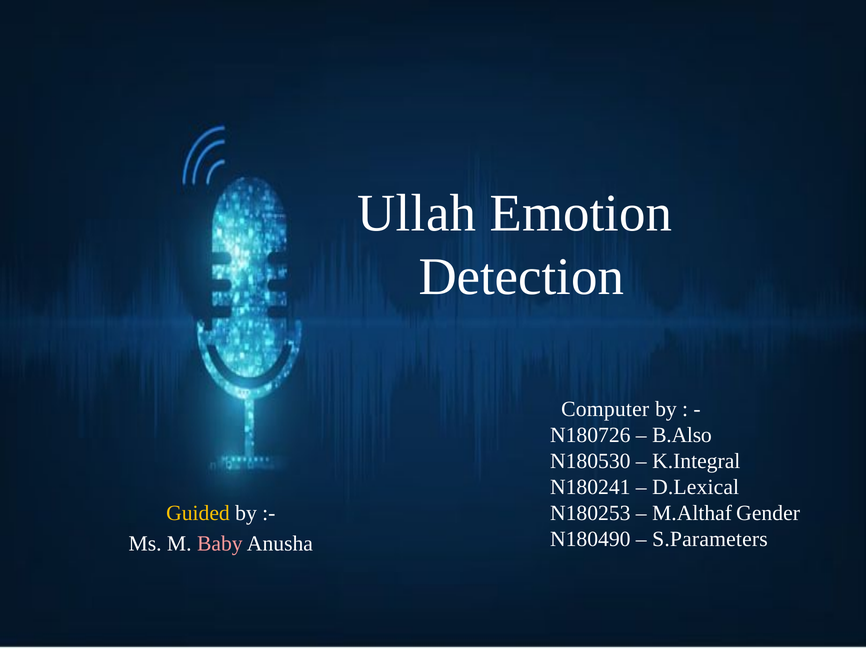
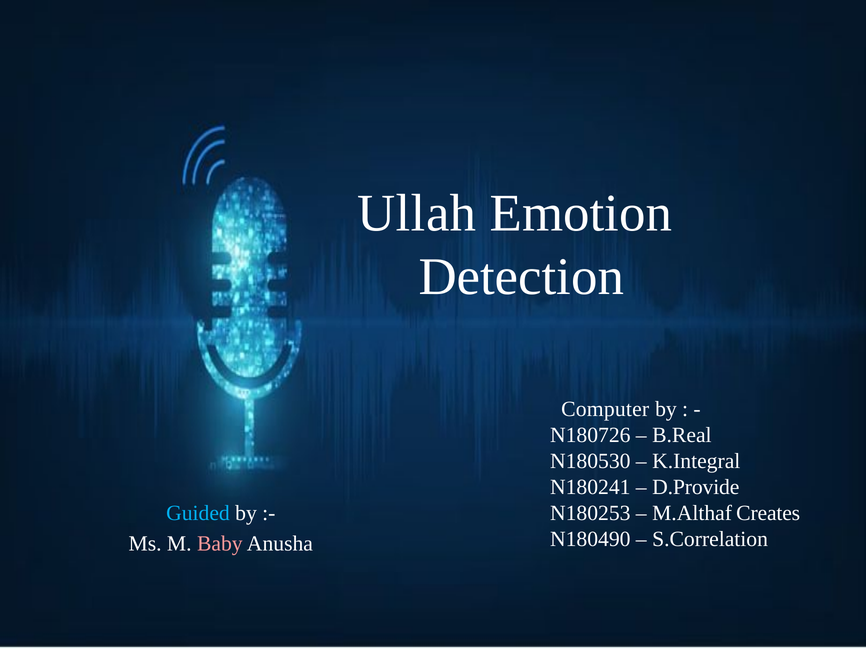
B.Also: B.Also -> B.Real (682, 436)
D.Lexical: D.Lexical -> D.Provide (696, 487)
Gender: Gender -> Creates (768, 513)
Guided colour: yellow -> light blue (198, 514)
S.Parameters: S.Parameters -> S.Correlation (710, 539)
